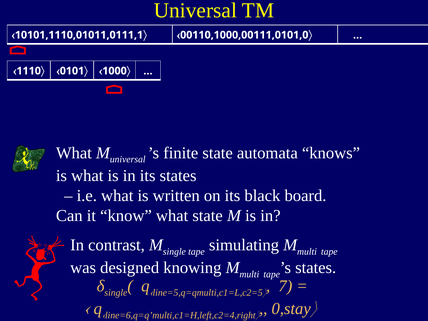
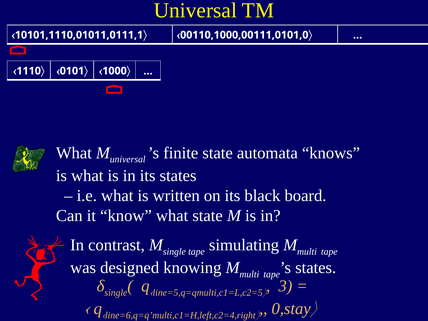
7: 7 -> 3 (285, 286)
